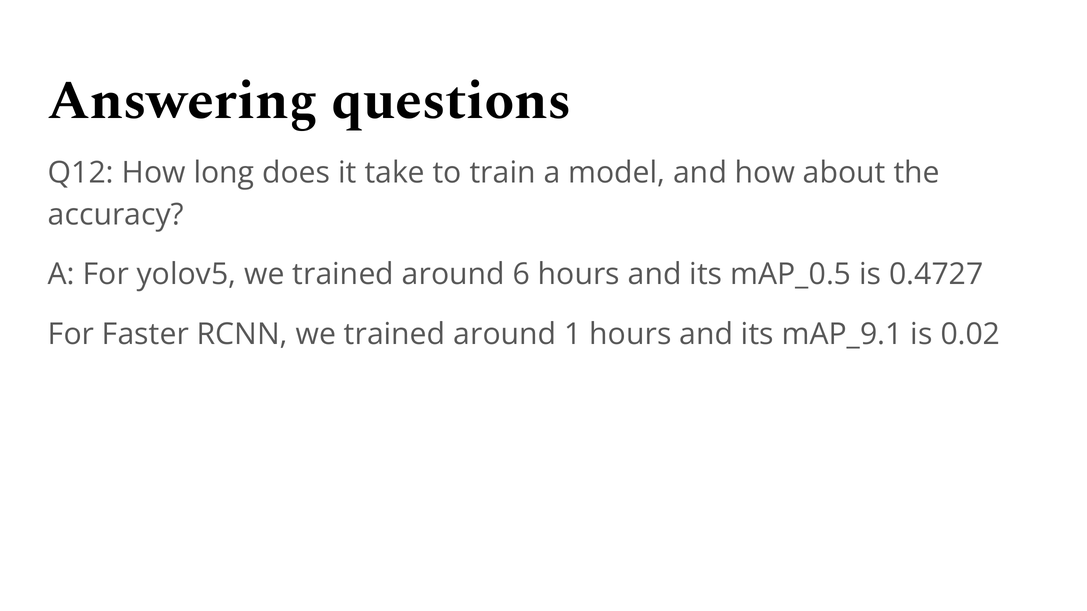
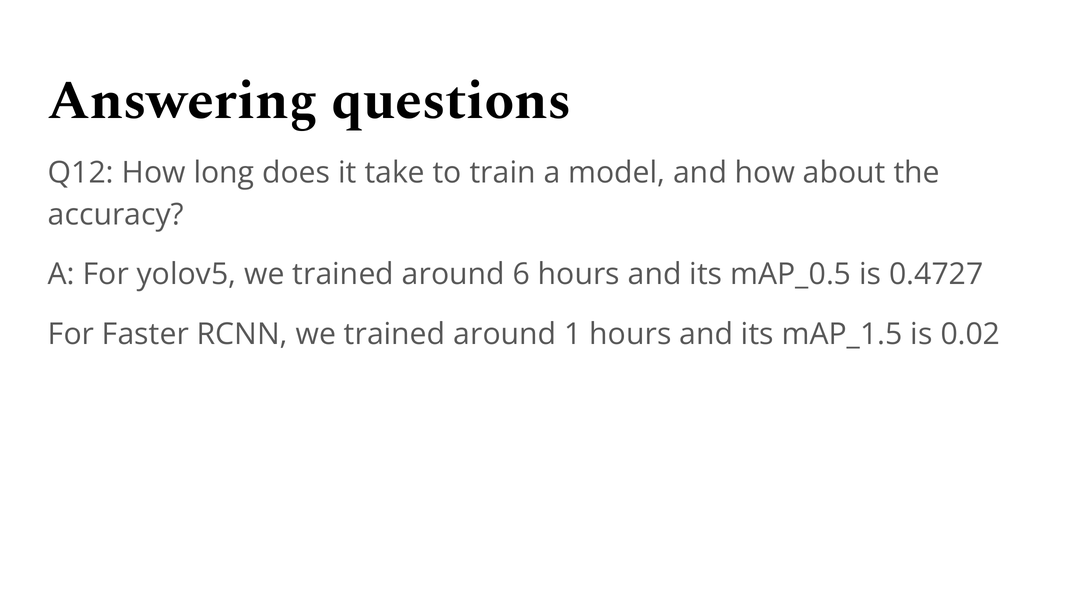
mAP_9.1: mAP_9.1 -> mAP_1.5 (842, 334)
